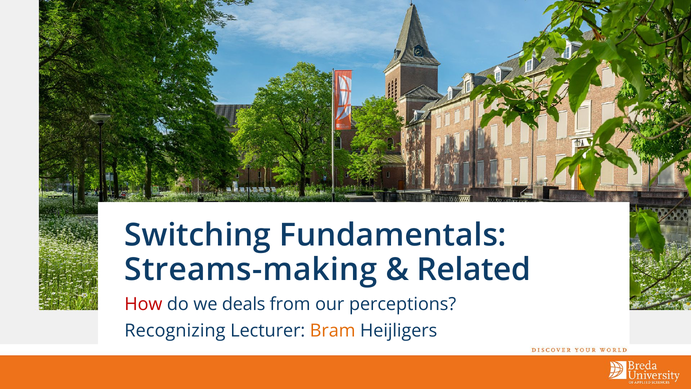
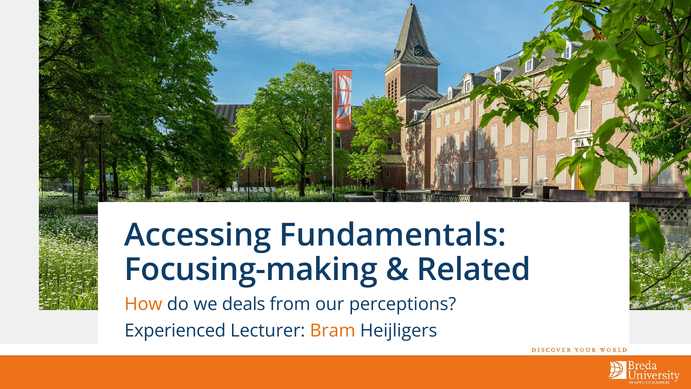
Switching: Switching -> Accessing (198, 235)
Streams-making: Streams-making -> Focusing-making (251, 269)
How colour: red -> orange (143, 304)
Recognizing: Recognizing -> Experienced (175, 331)
